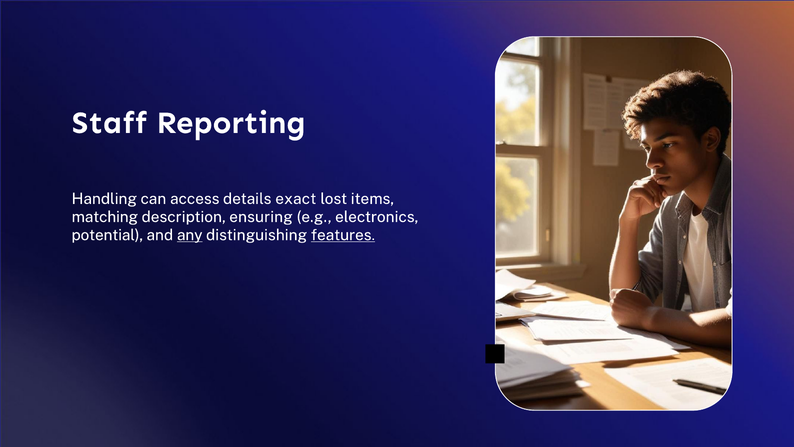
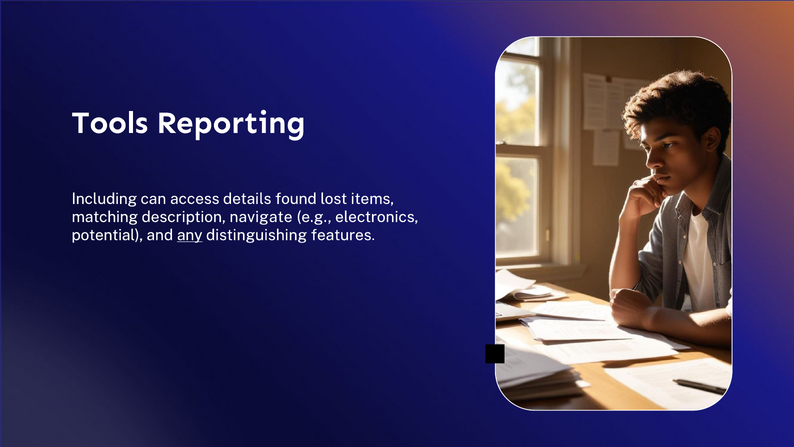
Staff: Staff -> Tools (110, 123)
Handling: Handling -> Including (104, 199)
exact: exact -> found (296, 199)
ensuring: ensuring -> navigate (261, 217)
features underline: present -> none (343, 235)
